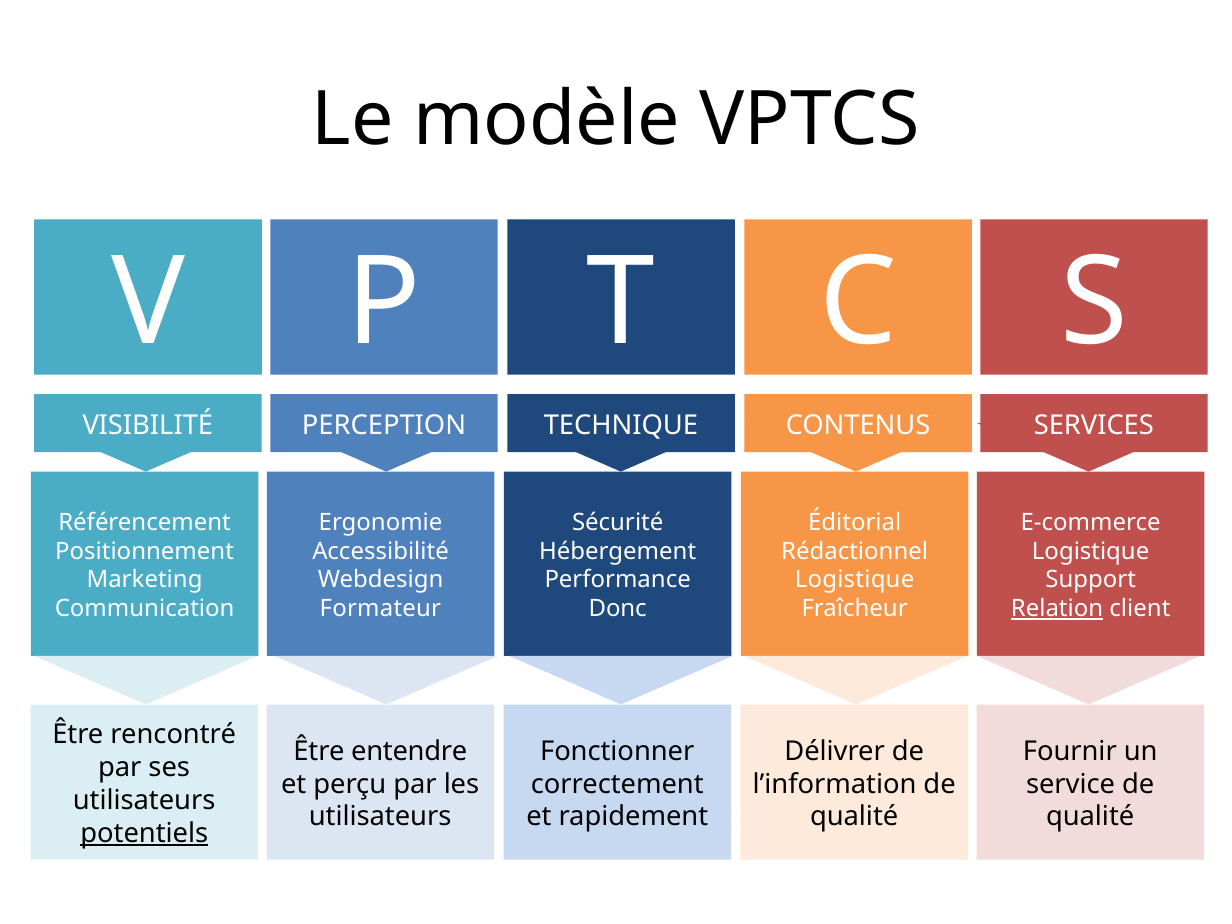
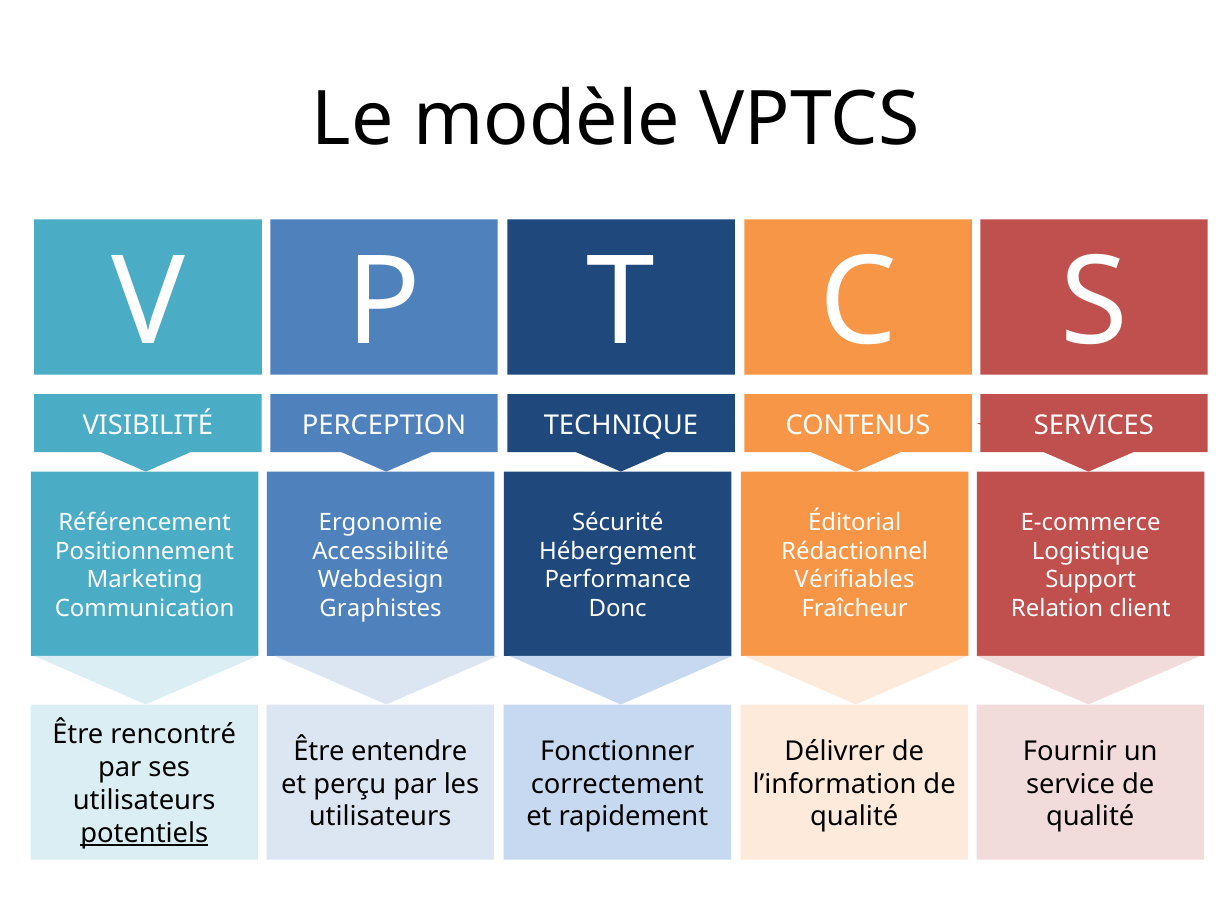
Logistique: Logistique -> Vérifiables (855, 580)
Formateur: Formateur -> Graphistes (380, 609)
Relation underline: present -> none (1057, 609)
